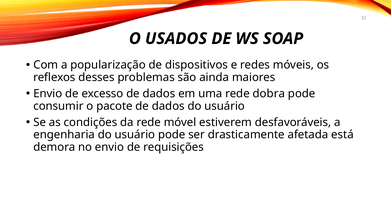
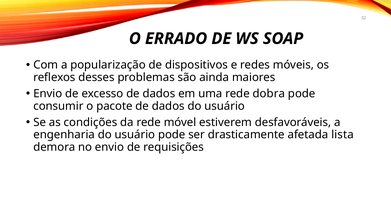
USADOS: USADOS -> ERRADO (176, 39)
está: está -> lista (342, 135)
